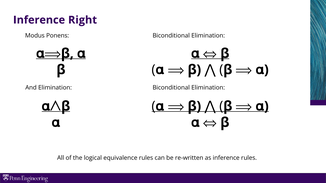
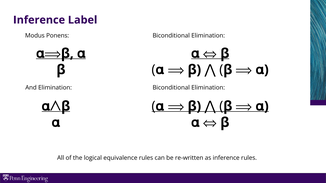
Right: Right -> Label (83, 20)
